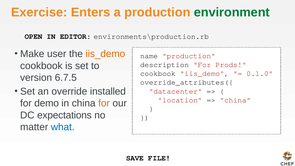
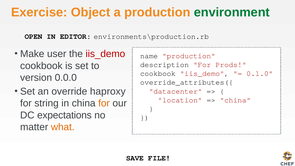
Enters: Enters -> Object (91, 12)
iis_demo colour: orange -> red (105, 54)
6.7.5: 6.7.5 -> 0.0.0 (66, 78)
installed: installed -> haproxy (108, 91)
demo: demo -> string (47, 103)
what colour: blue -> orange (63, 127)
